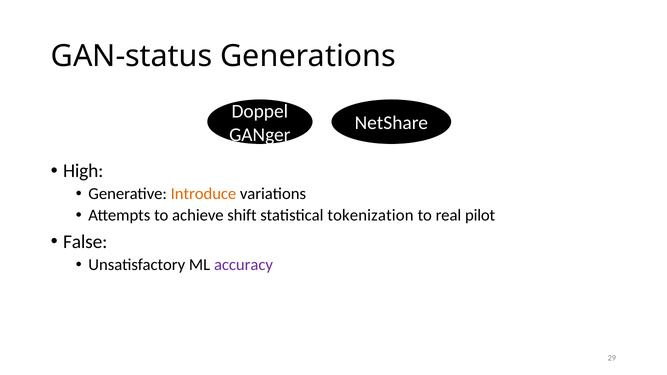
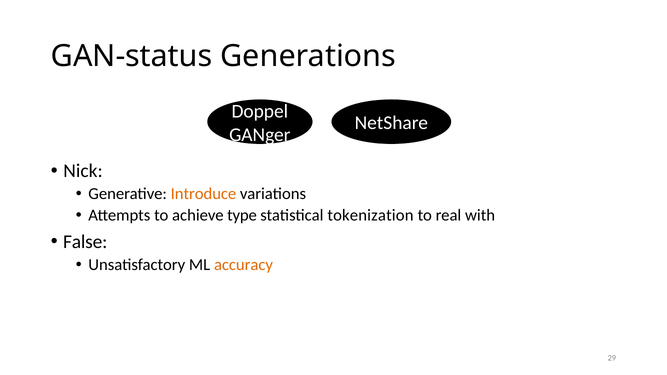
High: High -> Nick (83, 171)
shift: shift -> type (242, 216)
pilot: pilot -> with (480, 216)
accuracy colour: purple -> orange (243, 265)
